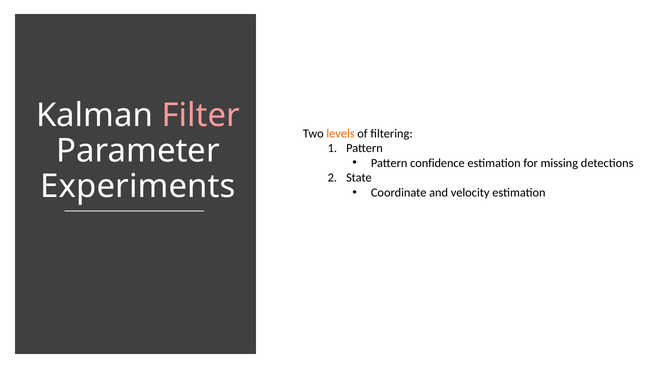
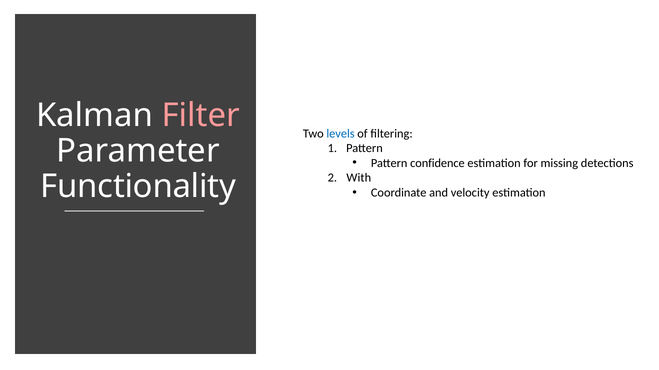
levels colour: orange -> blue (341, 134)
State: State -> With (359, 178)
Experiments: Experiments -> Functionality (138, 187)
